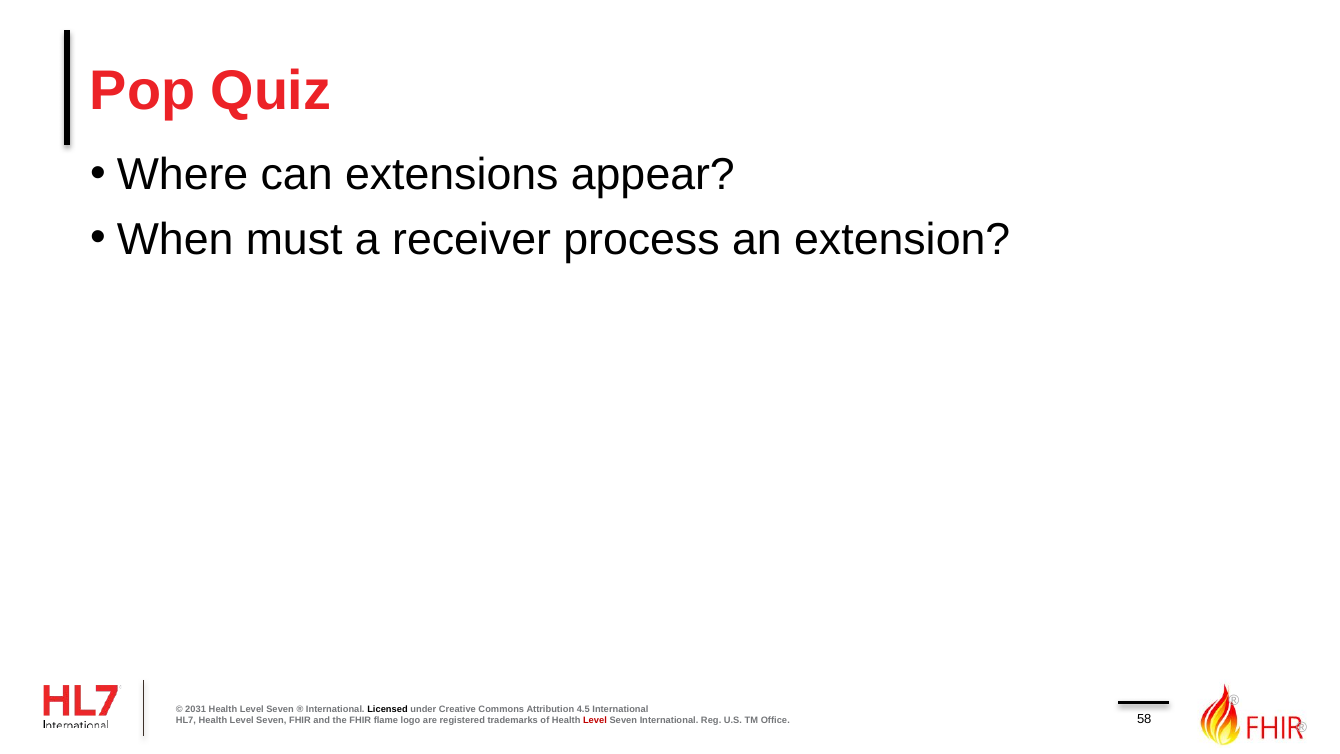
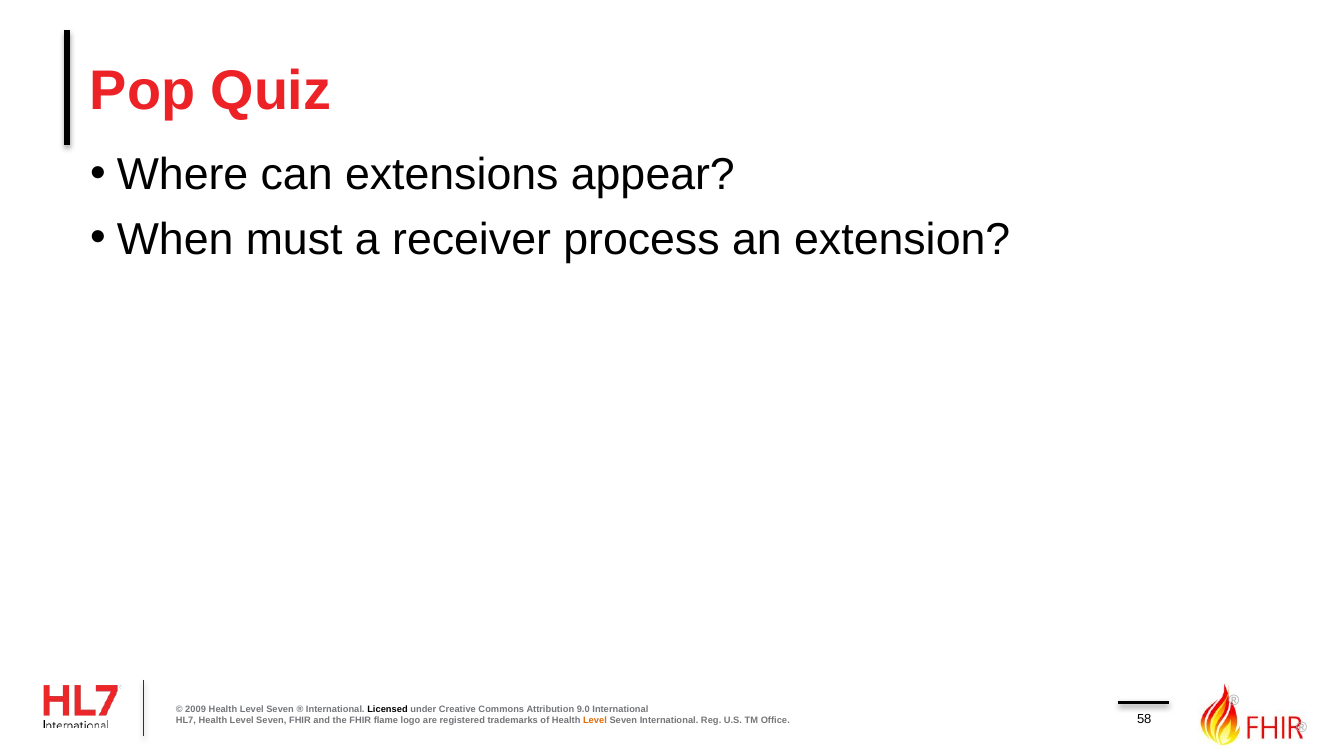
2031: 2031 -> 2009 (196, 710)
4.5: 4.5 -> 9.0 (583, 710)
Level colour: red -> orange (595, 721)
